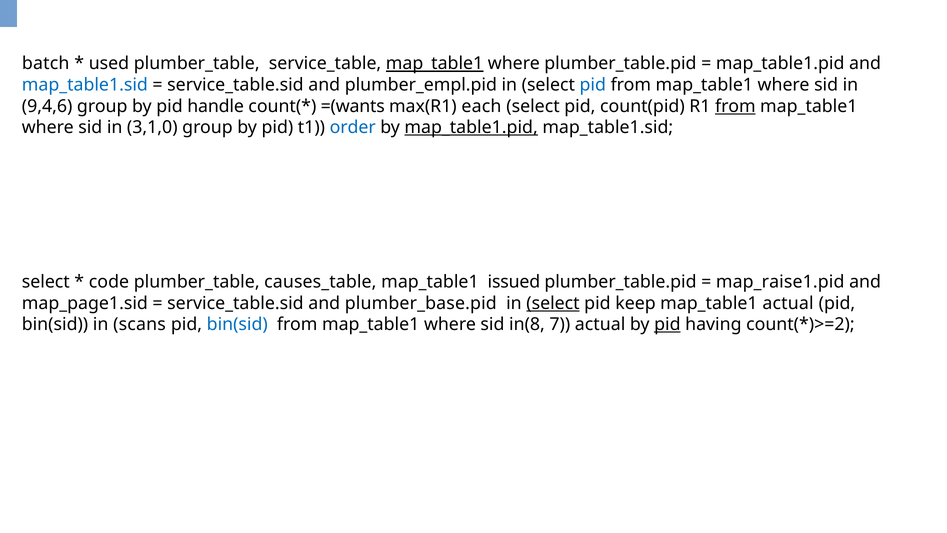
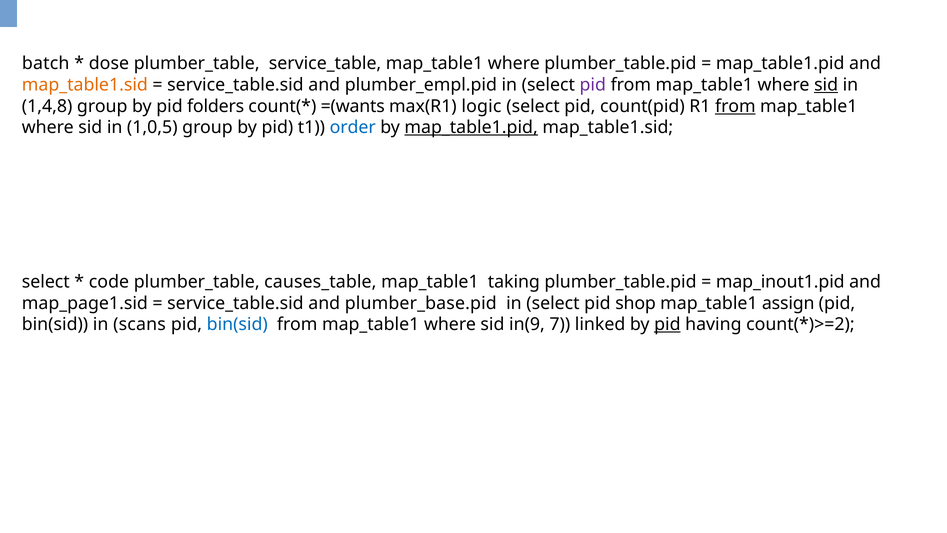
used: used -> dose (109, 64)
map_table1 underline: present -> none (435, 64)
map_table1.sid colour: blue -> orange (85, 85)
pid colour: blue -> purple (593, 85)
sid underline: none -> present (826, 85)
9,4,6: 9,4,6 -> 1,4,8 (47, 106)
handle: handle -> folders (216, 106)
each: each -> logic (481, 106)
3,1,0: 3,1,0 -> 1,0,5 (152, 127)
issued: issued -> taking (514, 282)
map_raise1.pid: map_raise1.pid -> map_inout1.pid (780, 282)
select underline: present -> none (553, 303)
keep: keep -> shop (636, 303)
map_table1 actual: actual -> assign (788, 303)
in(8: in(8 -> in(9 (527, 324)
7 actual: actual -> linked (600, 324)
